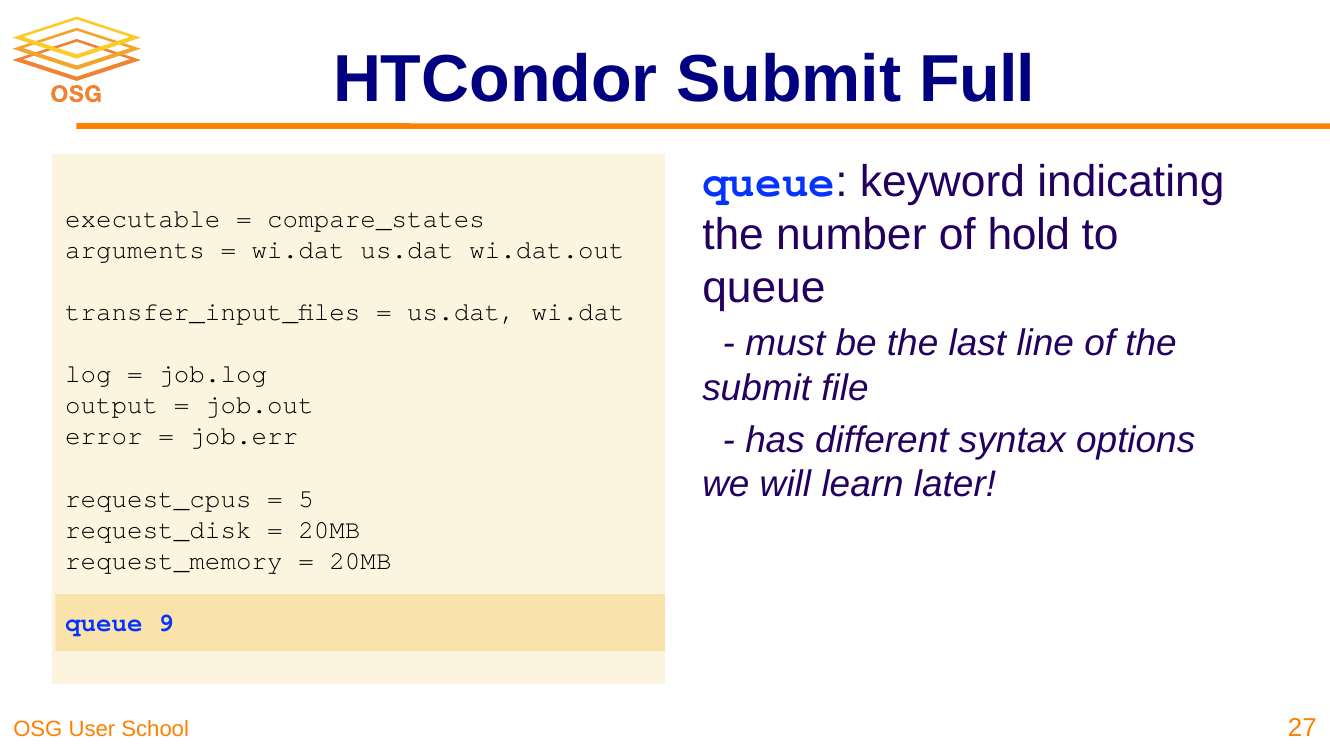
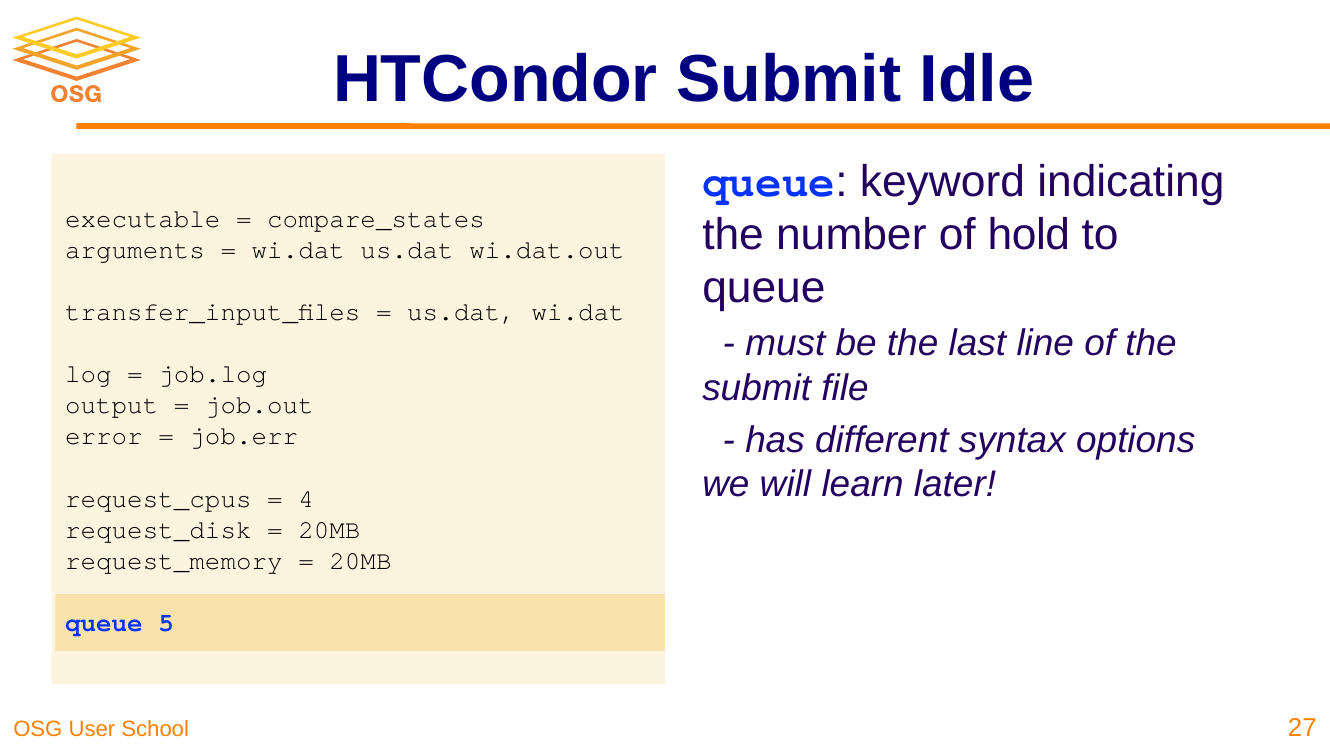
Full: Full -> Idle (977, 79)
5: 5 -> 4 (306, 499)
9: 9 -> 5 (166, 623)
